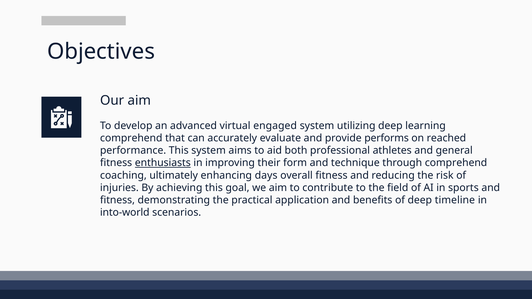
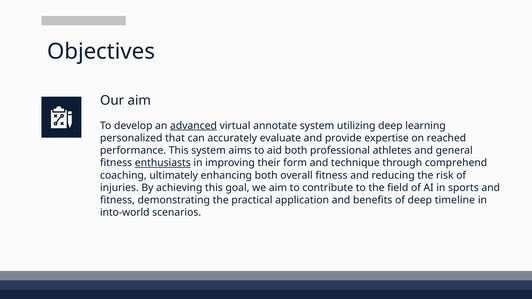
advanced underline: none -> present (193, 126)
engaged: engaged -> annotate (275, 126)
comprehend: comprehend -> personalized (131, 138)
performs: performs -> expertise (387, 138)
enhancing days: days -> both (266, 175)
